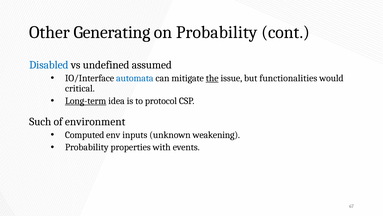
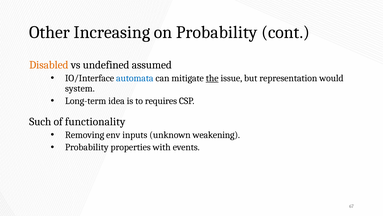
Generating: Generating -> Increasing (112, 32)
Disabled colour: blue -> orange (49, 65)
functionalities: functionalities -> representation (288, 78)
critical: critical -> system (80, 88)
Long-term underline: present -> none (86, 101)
protocol: protocol -> requires (161, 101)
environment: environment -> functionality (95, 121)
Computed: Computed -> Removing (85, 135)
